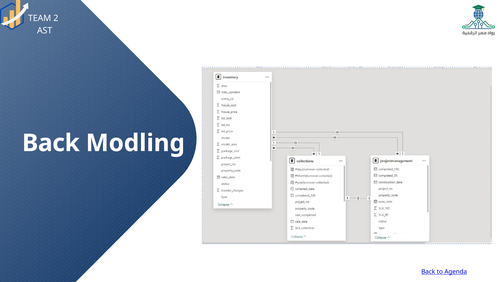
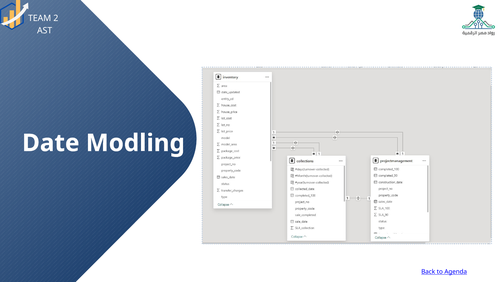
Back: Back -> Date (51, 143)
